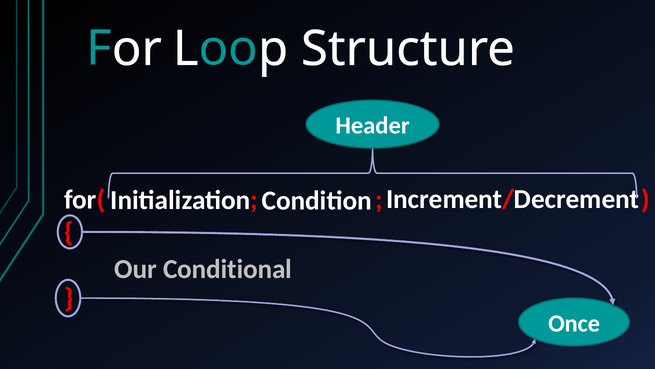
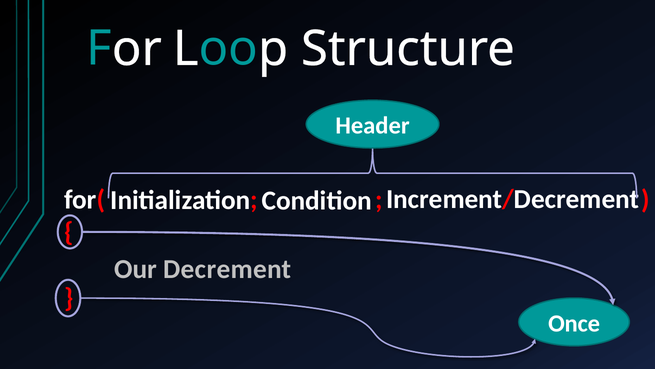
Conditional: Conditional -> Decrement (227, 269)
